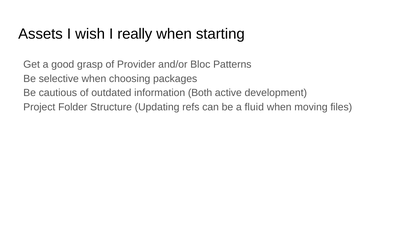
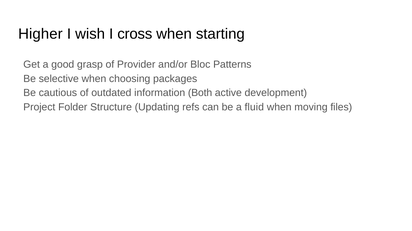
Assets: Assets -> Higher (40, 34)
really: really -> cross (135, 34)
